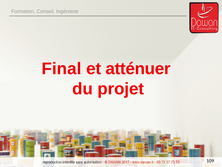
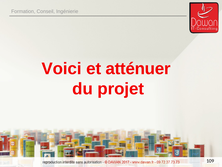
Final: Final -> Voici (62, 68)
